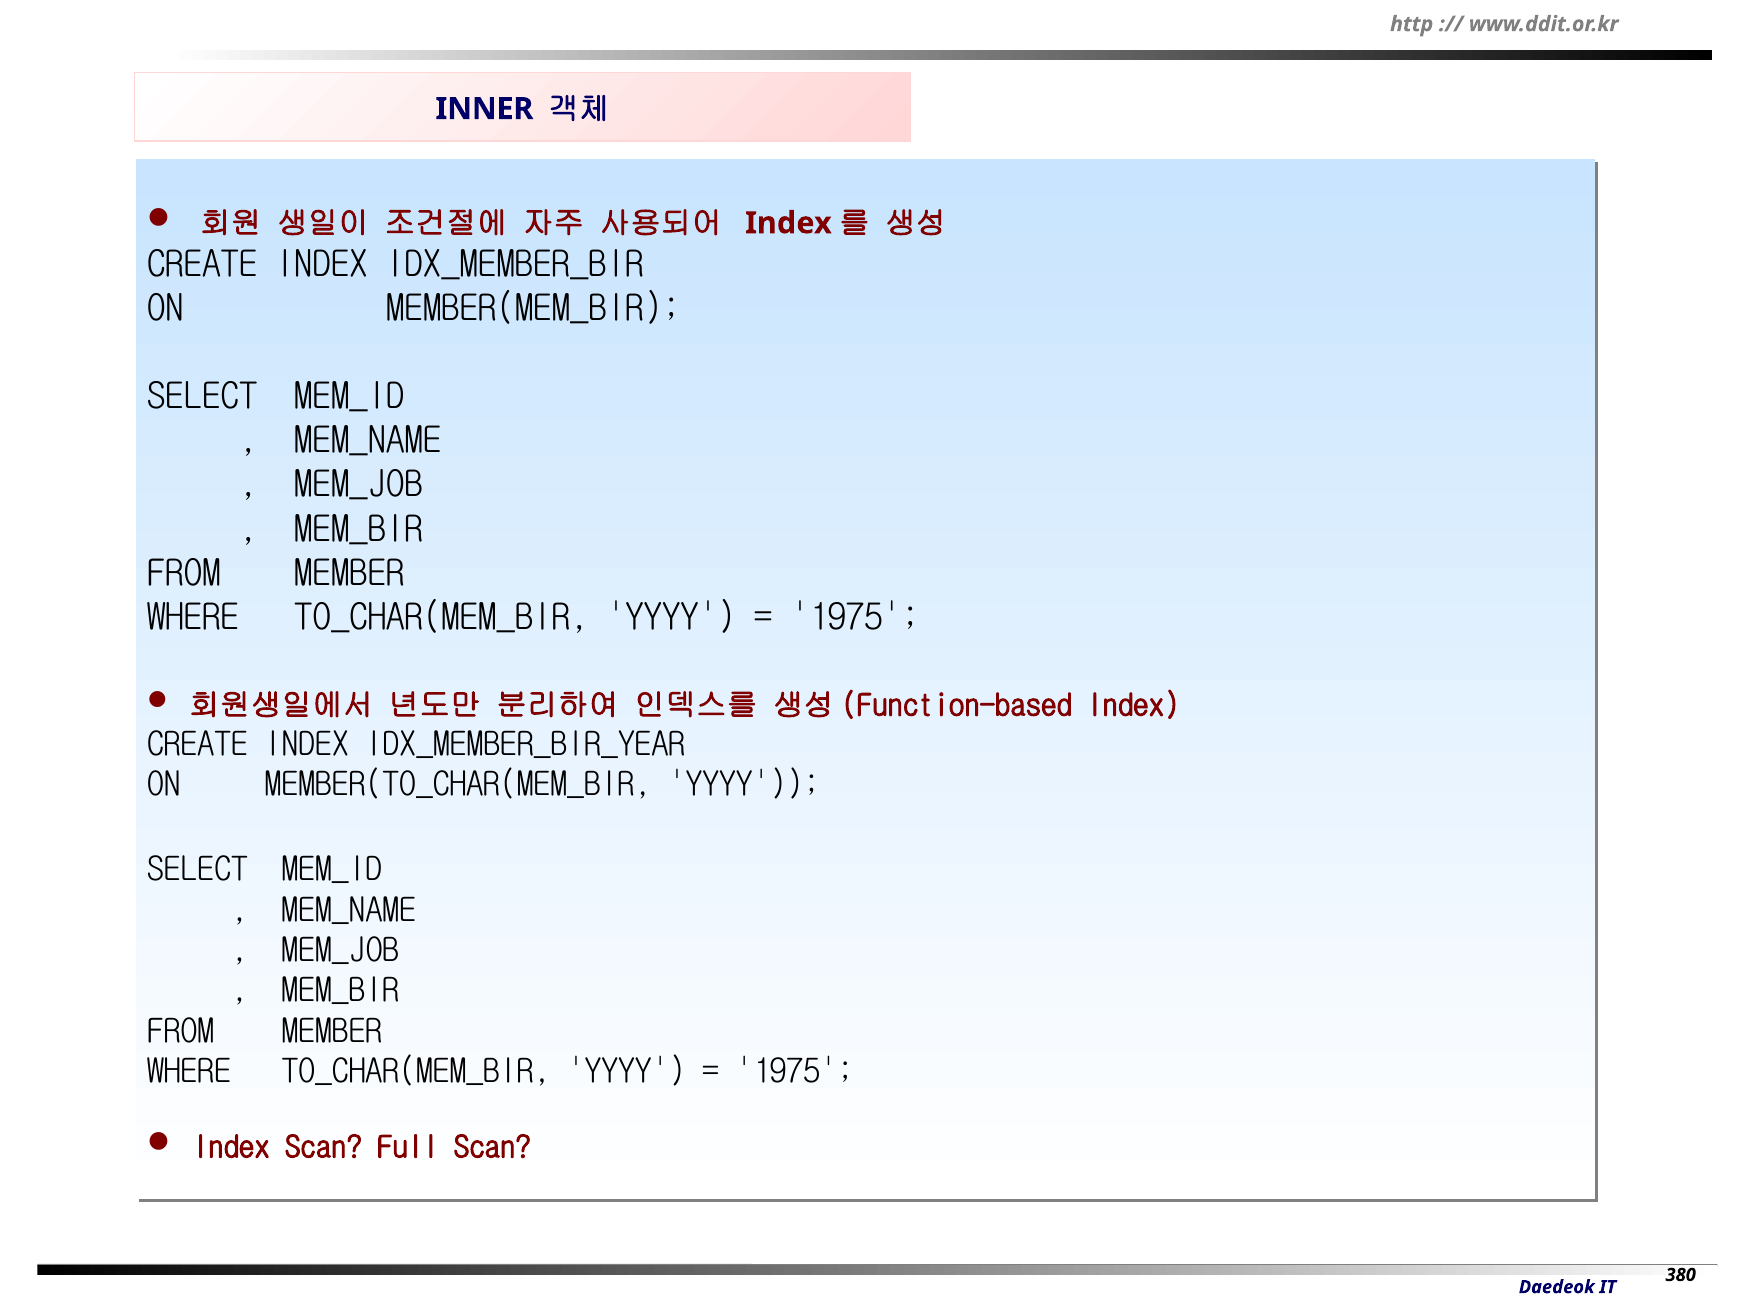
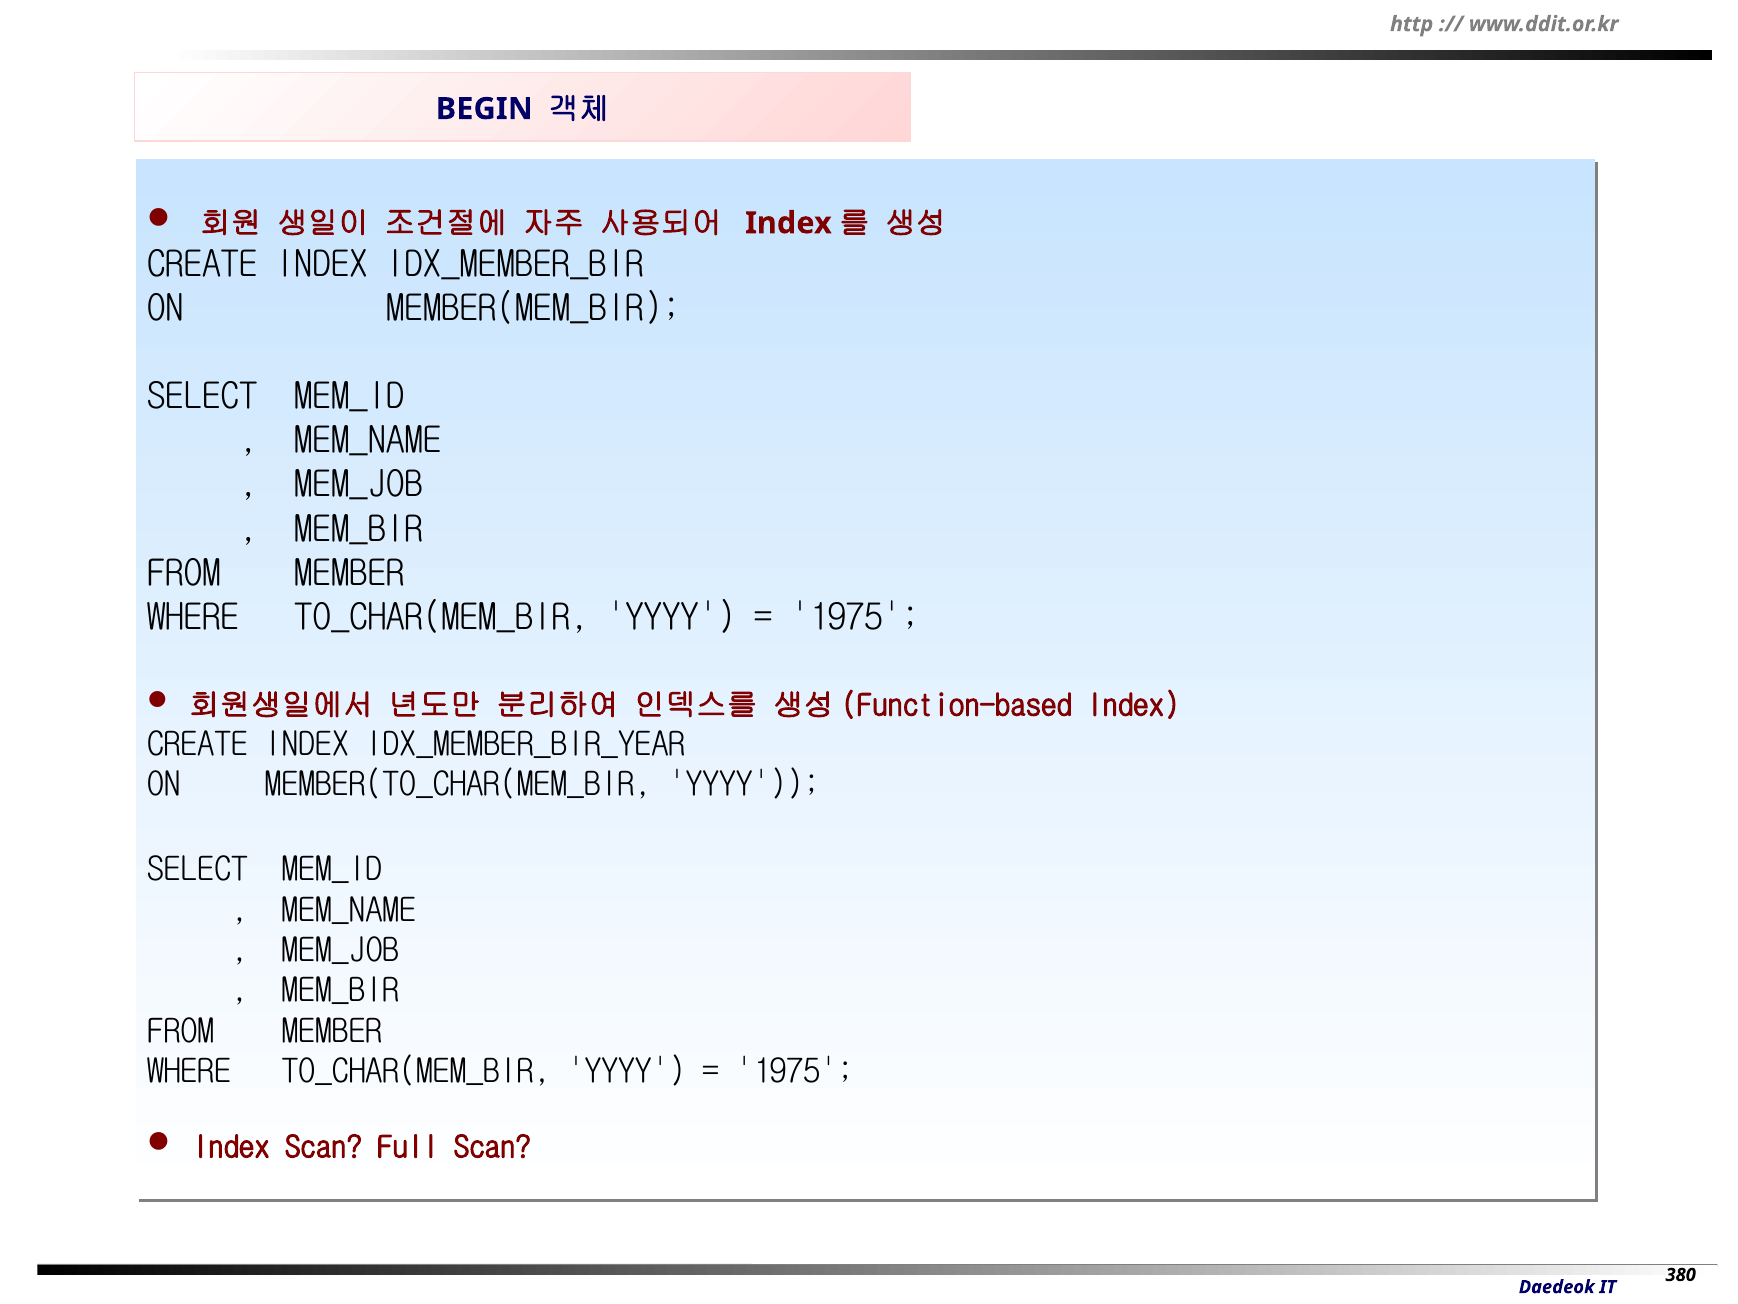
INNER: INNER -> BEGIN (484, 109)
